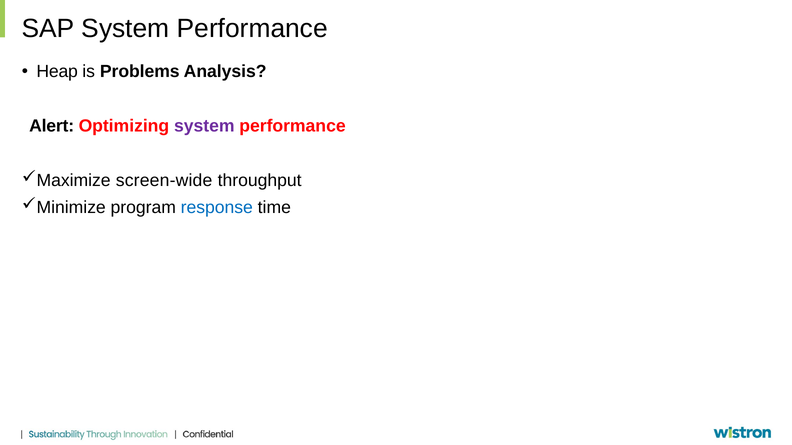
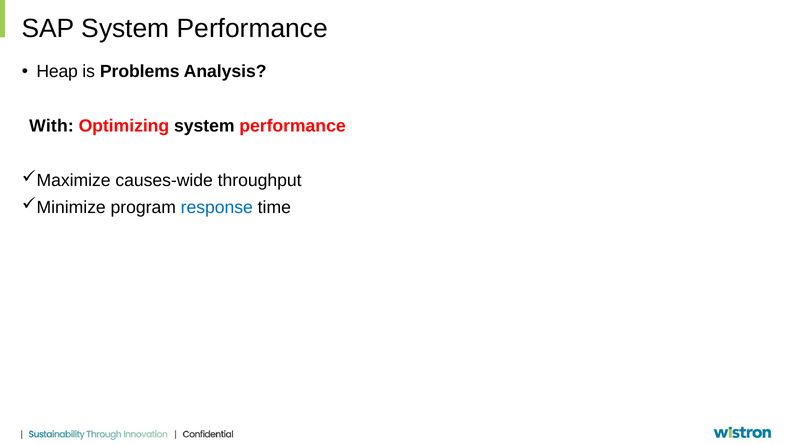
Alert: Alert -> With (51, 126)
system colour: purple -> black (204, 126)
screen-wide: screen-wide -> causes-wide (164, 181)
